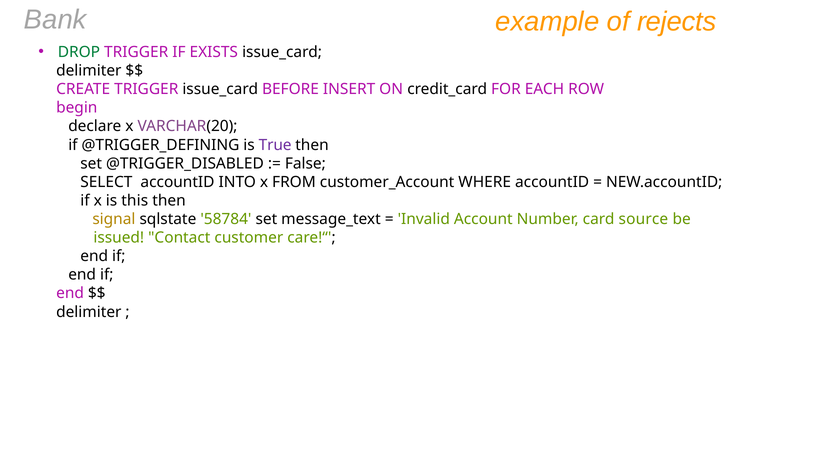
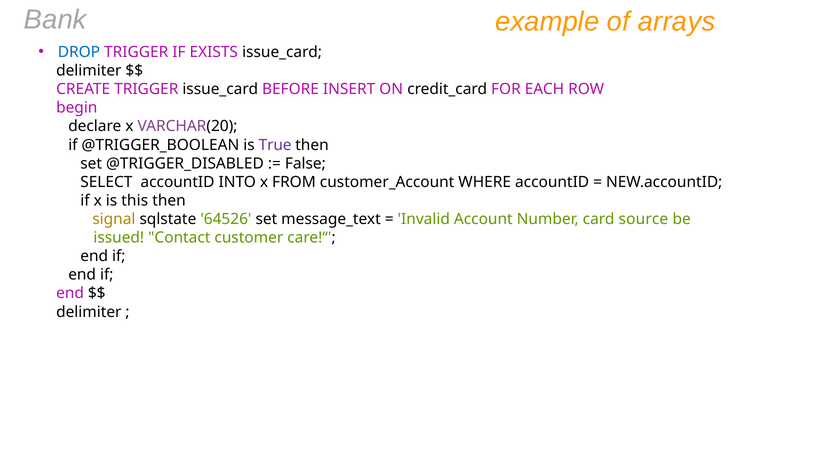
rejects: rejects -> arrays (676, 21)
DROP colour: green -> blue (79, 52)
@TRIGGER_DEFINING: @TRIGGER_DEFINING -> @TRIGGER_BOOLEAN (160, 145)
58784: 58784 -> 64526 (226, 219)
